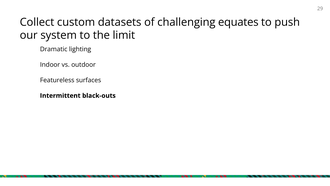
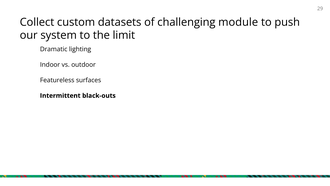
equates: equates -> module (238, 22)
